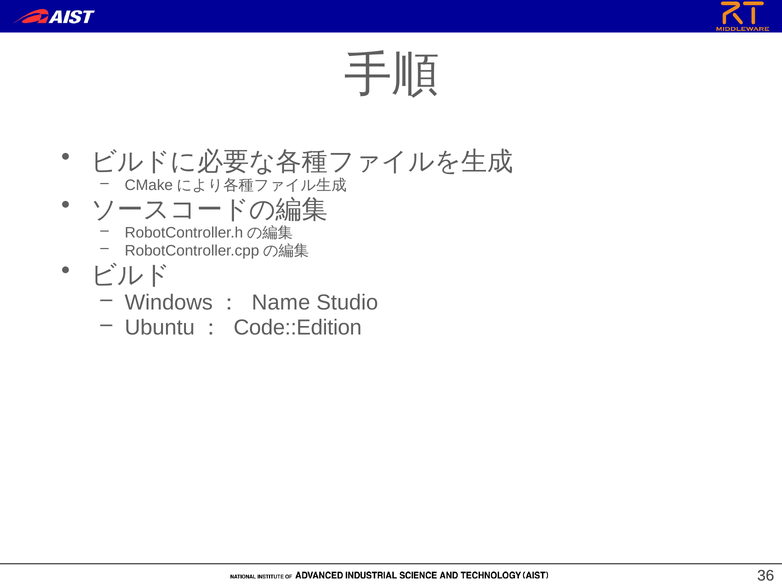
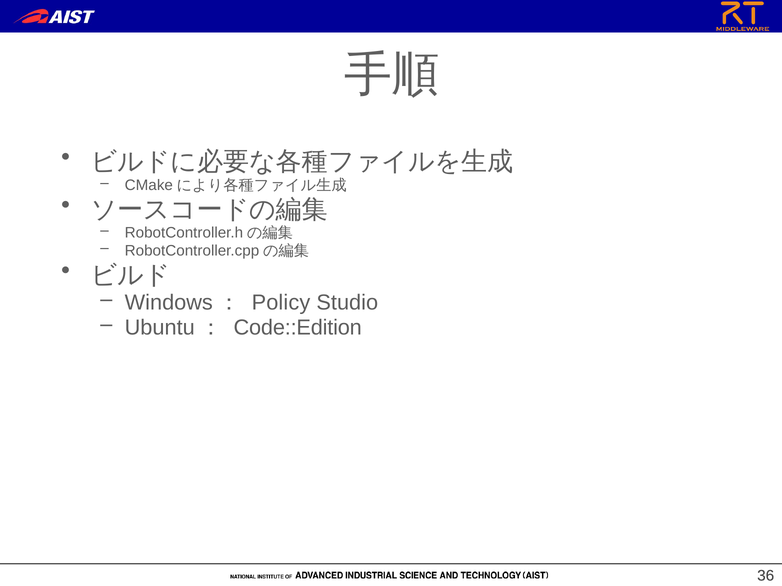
Name: Name -> Policy (281, 303)
